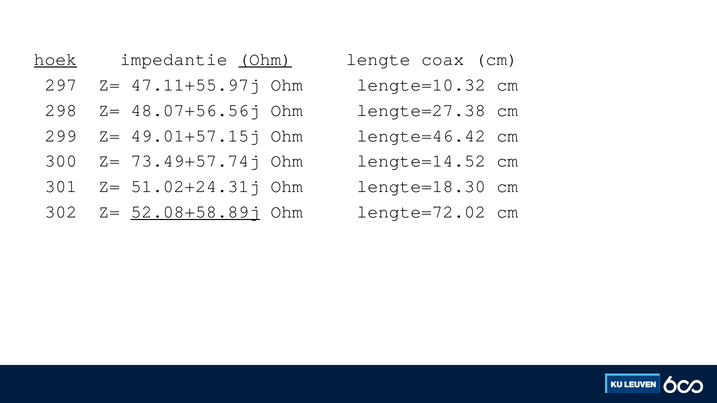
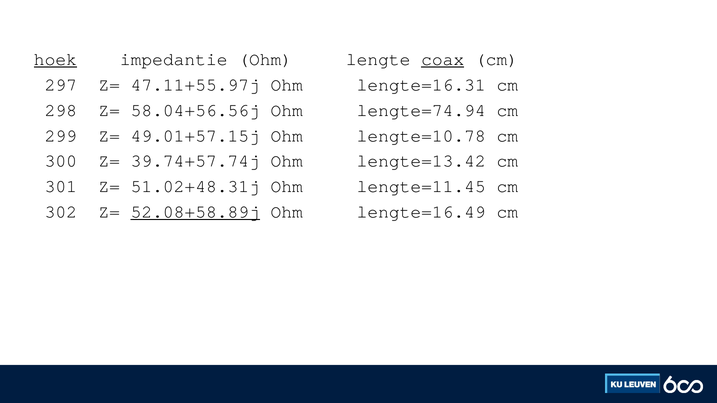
Ohm underline: present -> none (265, 60)
coax underline: none -> present (443, 60)
lengte=10.32: lengte=10.32 -> lengte=16.31 (421, 85)
48.07+56.56j: 48.07+56.56j -> 58.04+56.56j (195, 110)
lengte=27.38: lengte=27.38 -> lengte=74.94 (421, 110)
lengte=46.42: lengte=46.42 -> lengte=10.78 (421, 136)
73.49+57.74j: 73.49+57.74j -> 39.74+57.74j (195, 161)
lengte=14.52: lengte=14.52 -> lengte=13.42 (421, 161)
51.02+24.31j: 51.02+24.31j -> 51.02+48.31j (195, 187)
lengte=18.30: lengte=18.30 -> lengte=11.45 (421, 187)
lengte=72.02: lengte=72.02 -> lengte=16.49 (421, 212)
